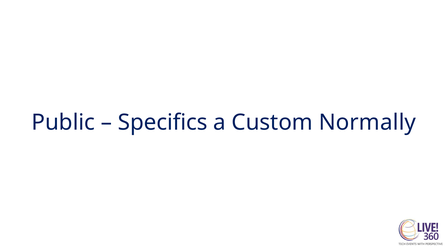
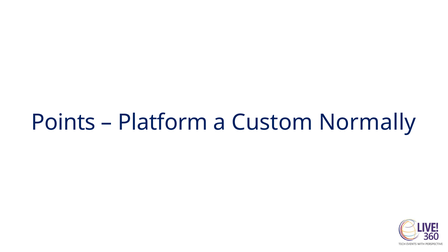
Public: Public -> Points (63, 123)
Specifics: Specifics -> Platform (163, 123)
